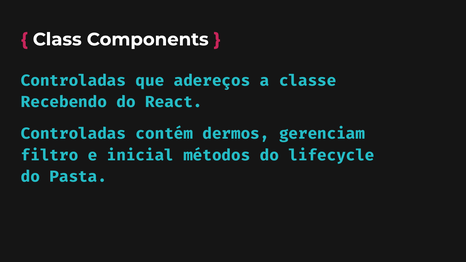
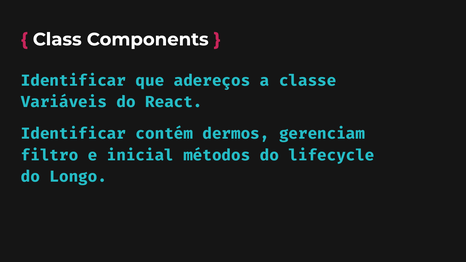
Controladas: Controladas -> Identificar (74, 81)
Recebendo: Recebendo -> Variáveis (64, 102)
Controladas: Controladas -> Identificar (74, 134)
Pasta: Pasta -> Longo (78, 177)
